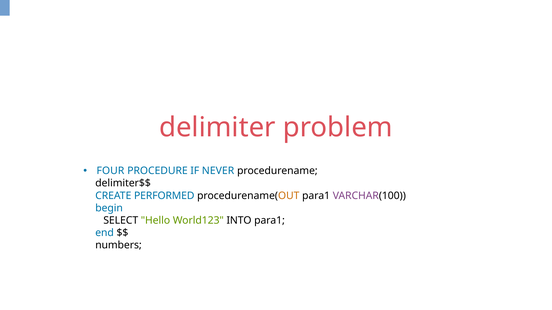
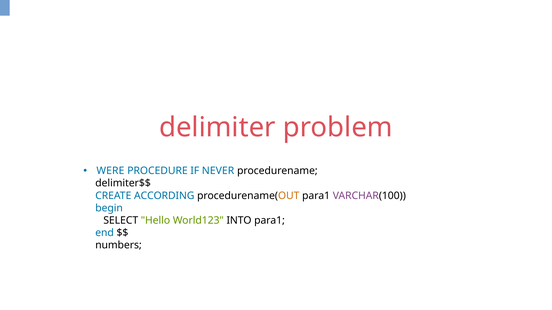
FOUR: FOUR -> WERE (110, 171)
PERFORMED: PERFORMED -> ACCORDING (164, 196)
